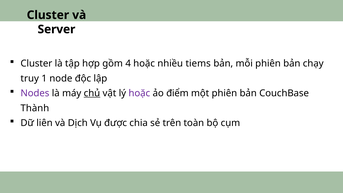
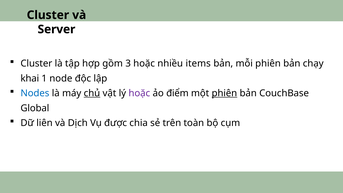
4: 4 -> 3 (128, 63)
tiems: tiems -> items (198, 63)
truy: truy -> khai (30, 78)
Nodes colour: purple -> blue (35, 93)
phiên underline: none -> present (224, 93)
Thành: Thành -> Global (35, 108)
